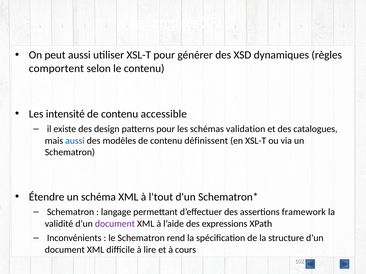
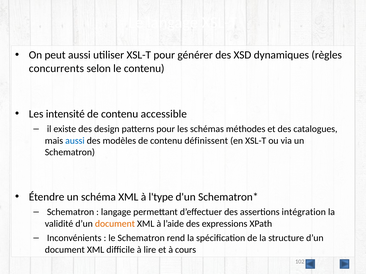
comportent: comportent -> concurrents (56, 68)
validation: validation -> méthodes (246, 129)
l'tout: l'tout -> l'type (161, 197)
framework: framework -> intégration (304, 212)
document colour: purple -> orange (115, 224)
